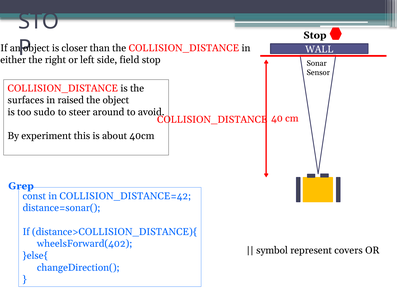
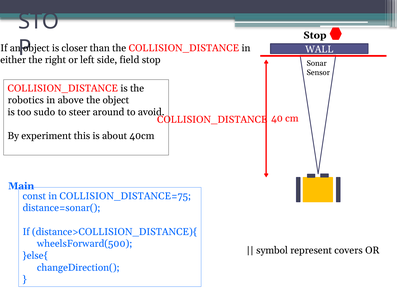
surfaces: surfaces -> robotics (26, 100)
raised: raised -> above (71, 100)
Grep: Grep -> Main (21, 186)
COLLISION_DISTANCE=42: COLLISION_DISTANCE=42 -> COLLISION_DISTANCE=75 (125, 196)
wheelsForward(402: wheelsForward(402 -> wheelsForward(500 (85, 243)
